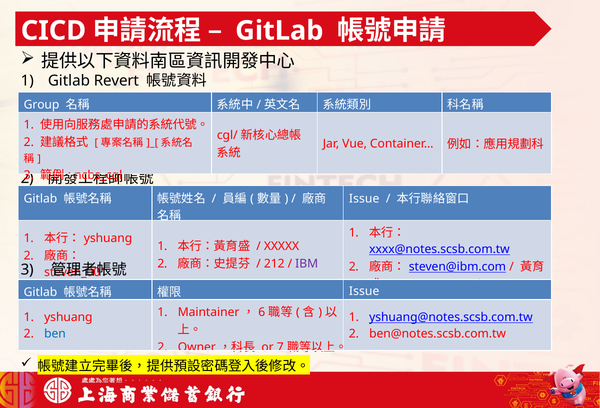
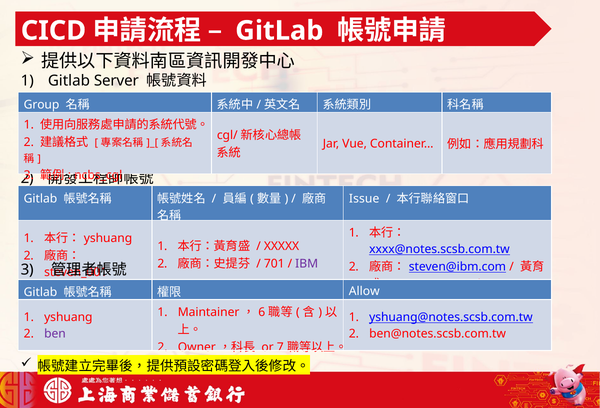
Revert: Revert -> Server (116, 81)
212: 212 -> 701 (274, 264)
Issue: Issue -> Allow (364, 291)
ben colour: blue -> purple (55, 334)
